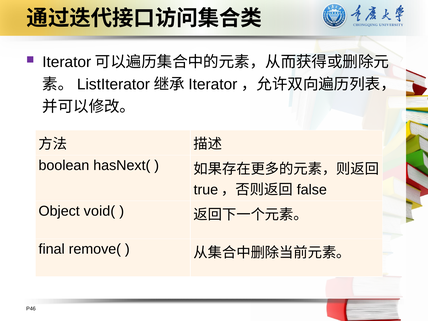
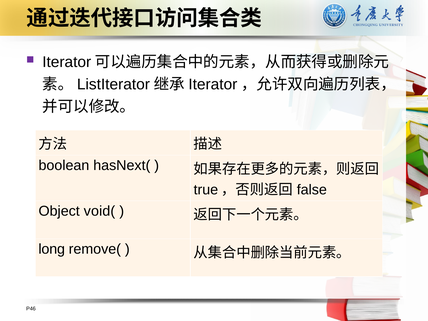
final: final -> long (52, 249)
